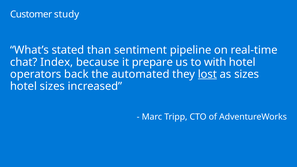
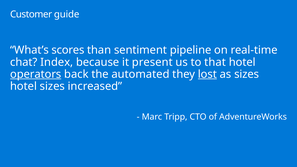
study: study -> guide (67, 14)
stated: stated -> scores (68, 50)
prepare: prepare -> present (152, 62)
with: with -> that (215, 62)
operators underline: none -> present (36, 74)
